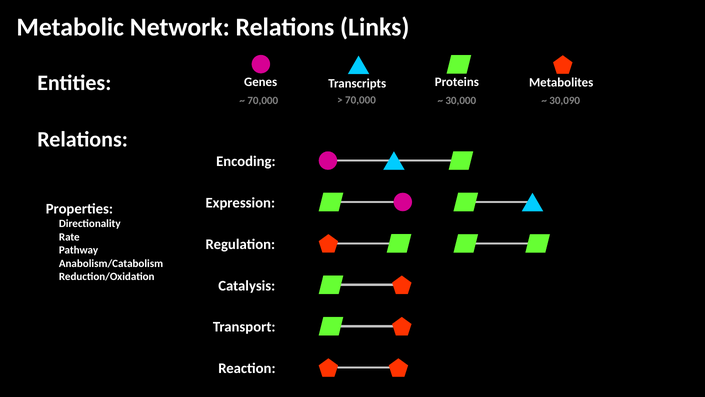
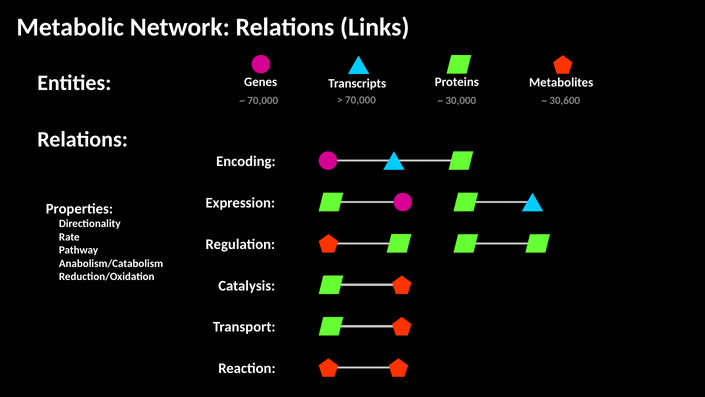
30,090: 30,090 -> 30,600 (565, 100)
